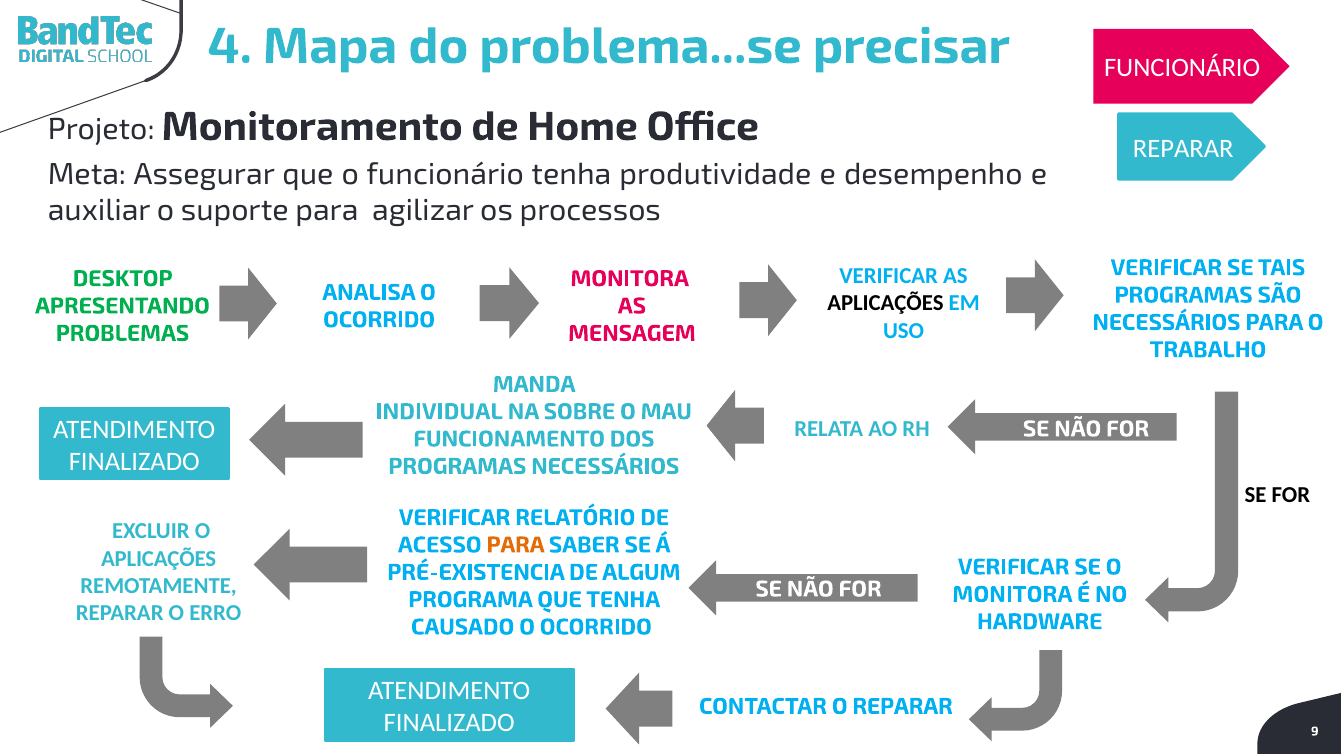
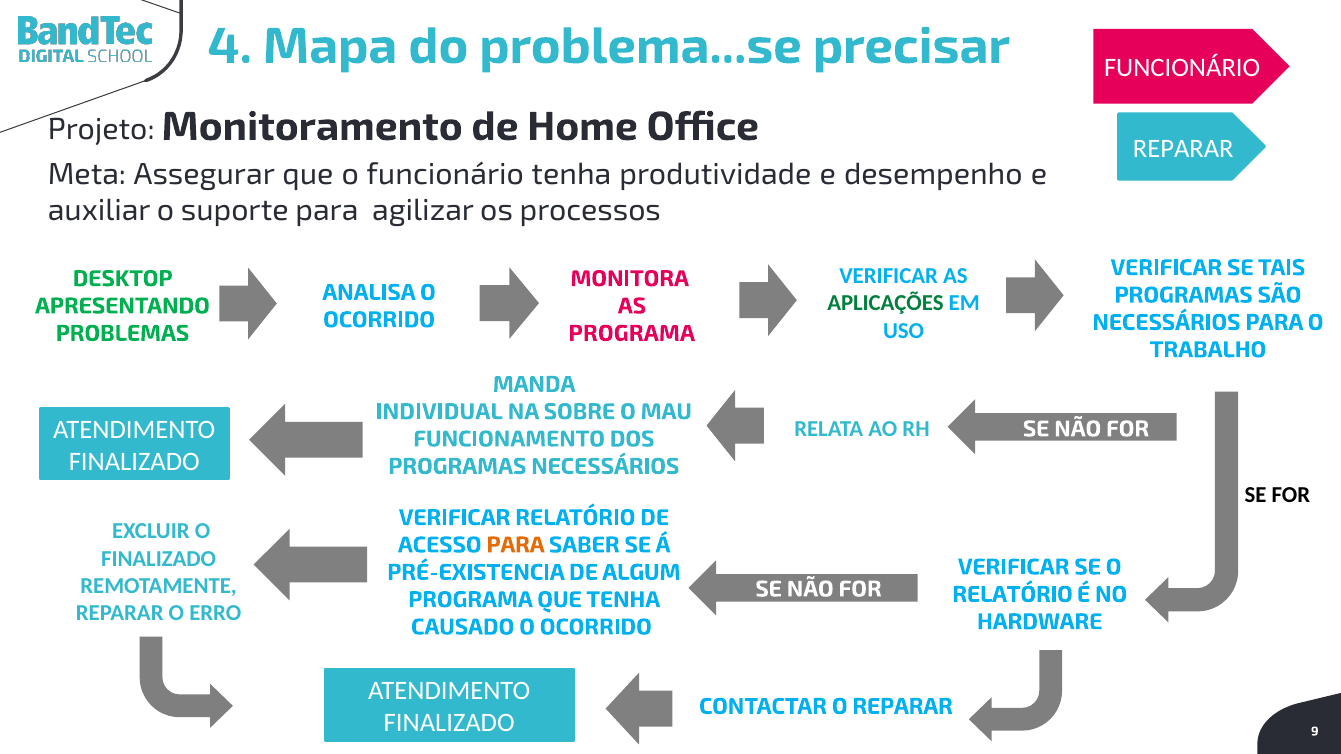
APLICAÇÕES colour: black -> green (885, 303)
MENSAGEM: MENSAGEM -> PROGRAMA (632, 333)
APLICAÇÕES: APLICAÇÕES -> FINALIZADO (159, 559)
MONITORA: MONITORA -> RELATÓRIO (1013, 595)
